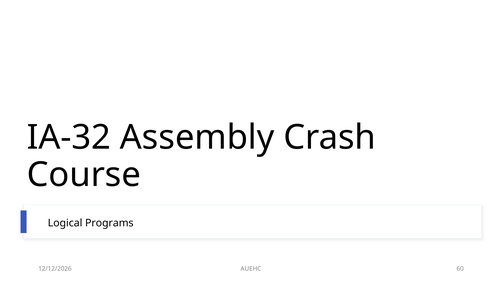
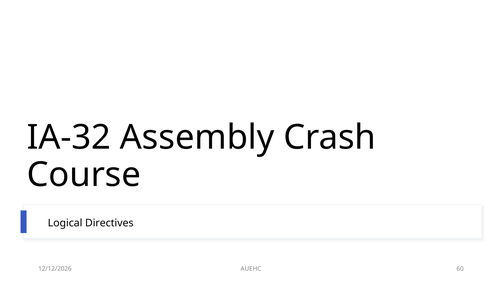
Programs: Programs -> Directives (109, 223)
